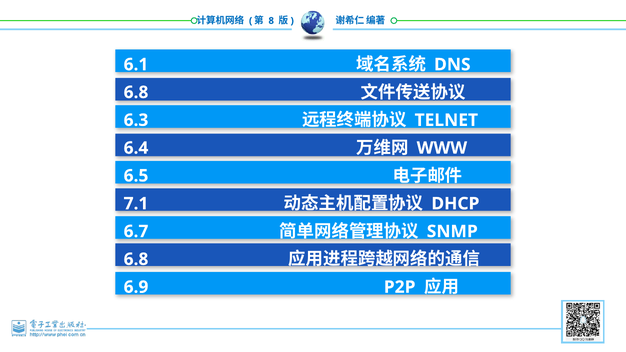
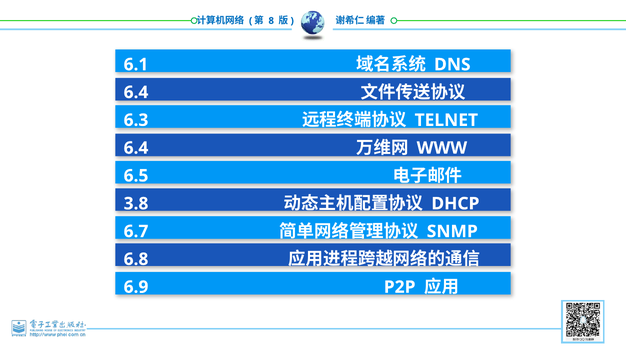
6.8: 6.8 -> 6.4 (136, 92)
7.1: 7.1 -> 3.8 (136, 204)
